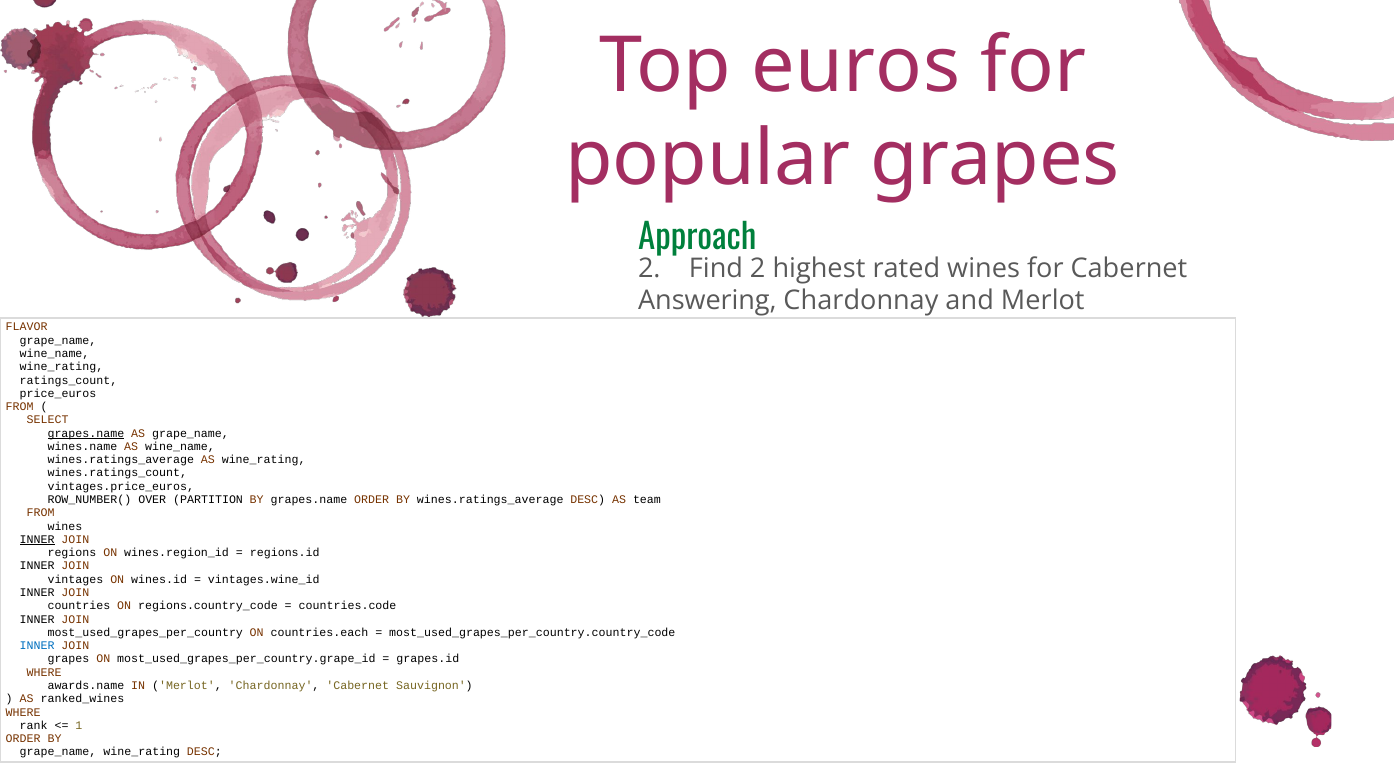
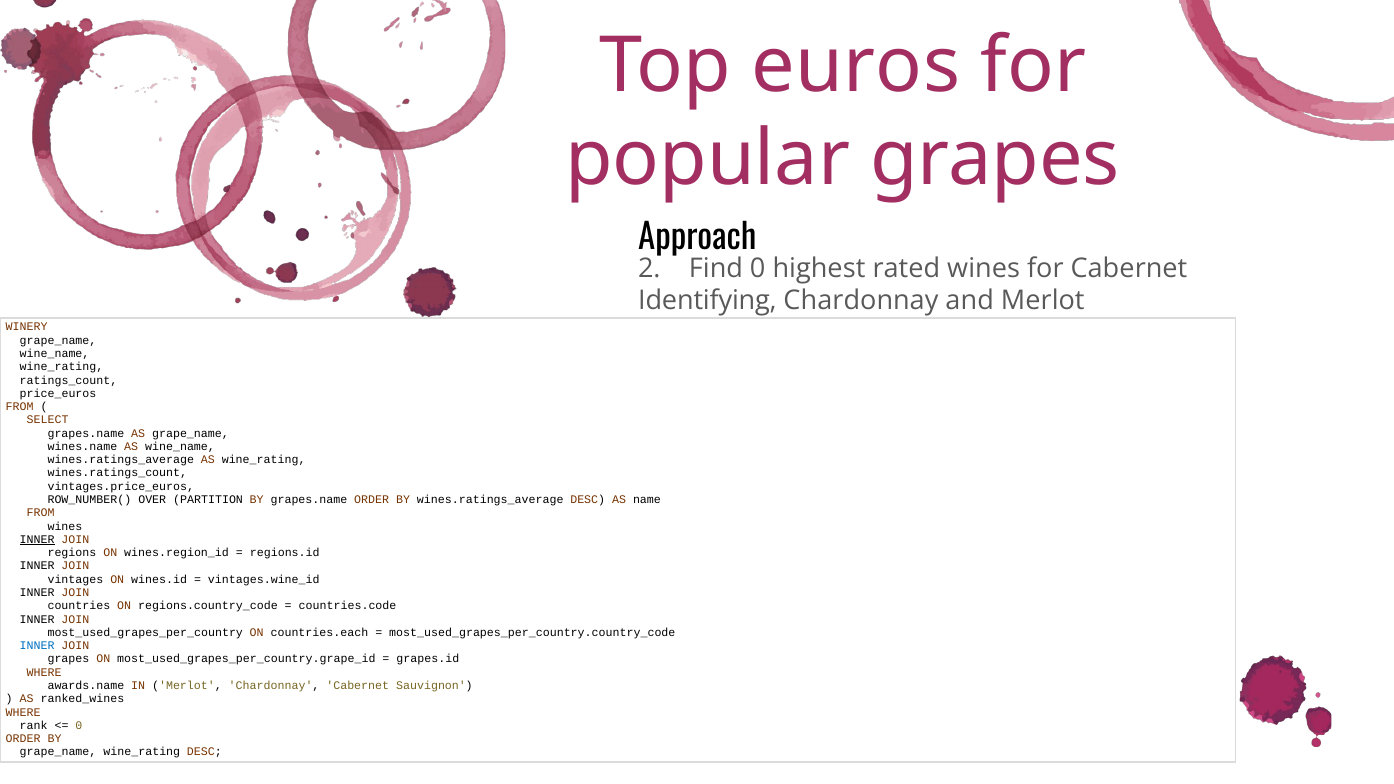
Approach colour: green -> black (697, 238)
Find 2: 2 -> 0 (758, 268)
Answering: Answering -> Identifying (707, 301)
FLAVOR: FLAVOR -> WINERY (27, 327)
grapes.name underline: present -> none (86, 433)
team: team -> name (647, 500)
1: 1 -> 0 (79, 726)
